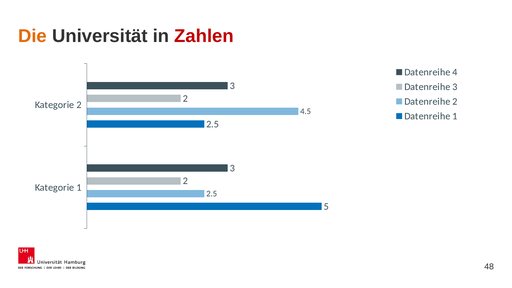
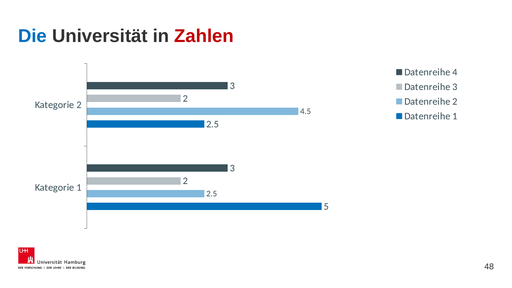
Die colour: orange -> blue (33, 36)
